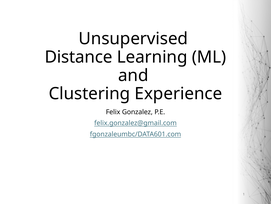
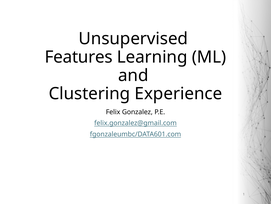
Distance: Distance -> Features (79, 57)
